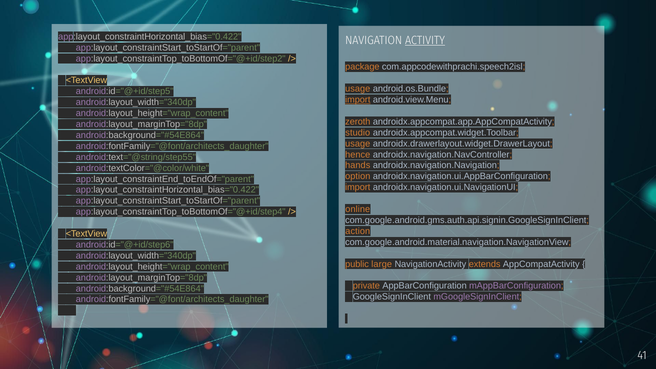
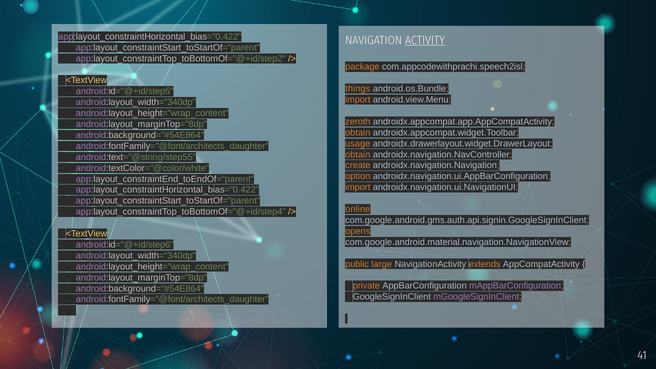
usage: usage -> things (358, 89)
import underline: present -> none (358, 100)
studio: studio -> obtain (358, 133)
hence: hence -> obtain (358, 155)
hands: hands -> create (358, 165)
action: action -> opens (358, 231)
